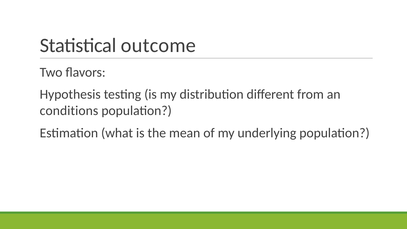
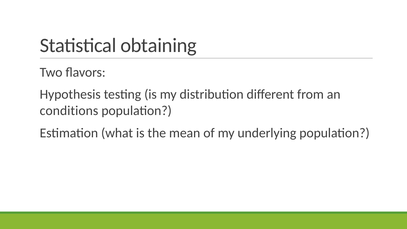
outcome: outcome -> obtaining (159, 46)
